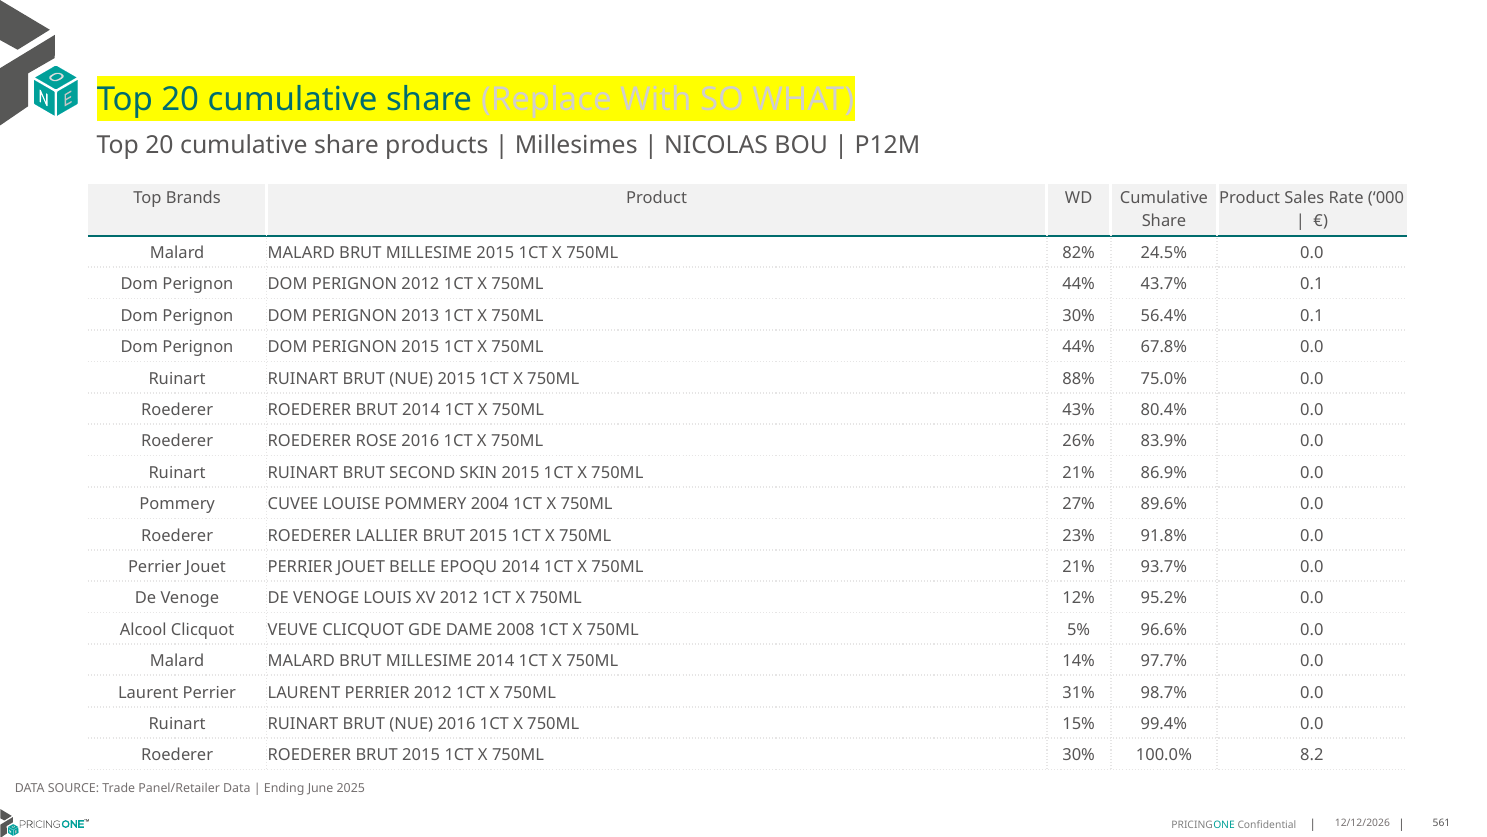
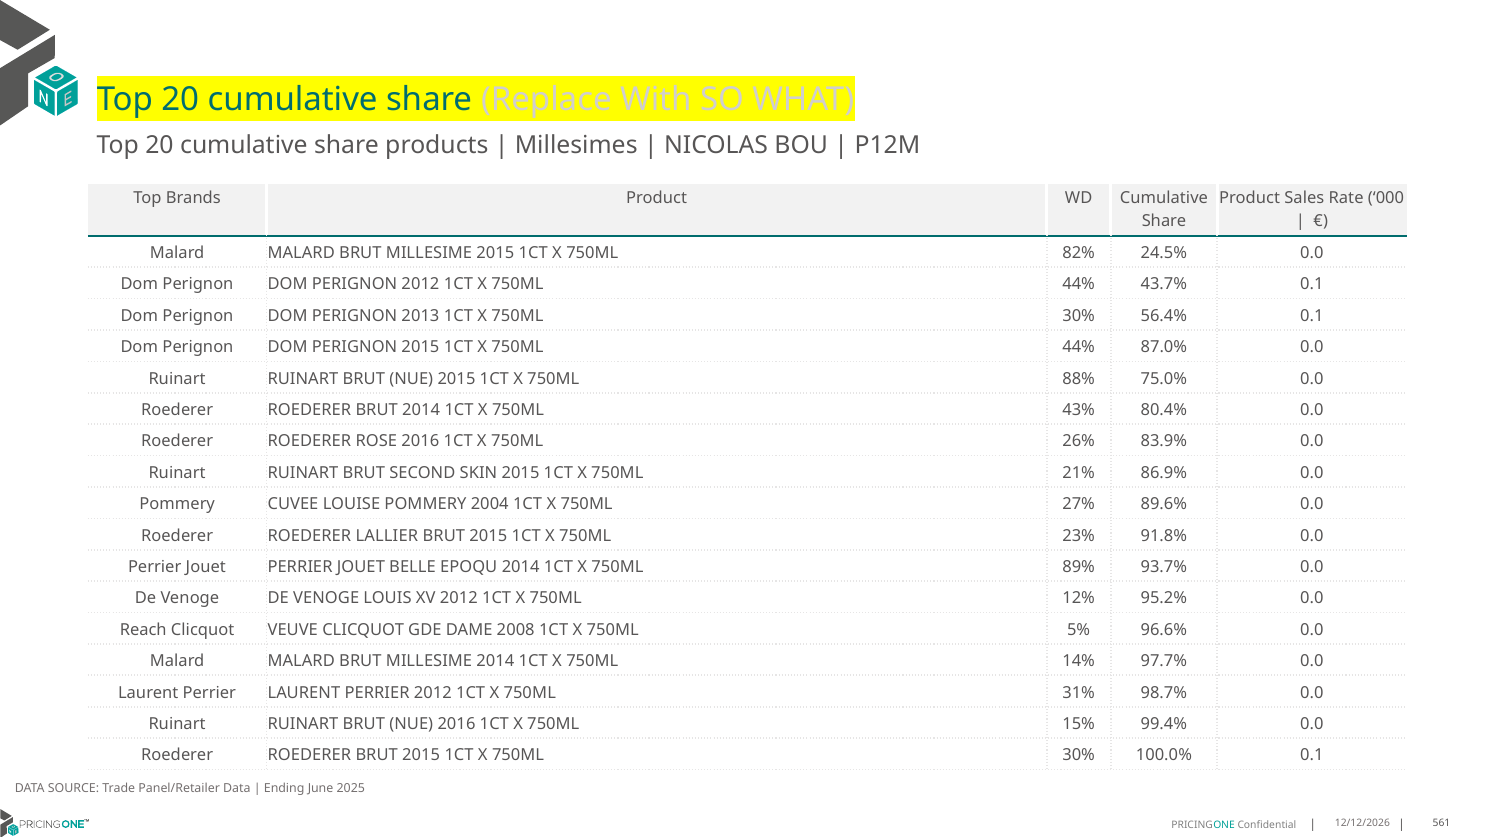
67.8%: 67.8% -> 87.0% (1164, 347)
21%: 21% -> 89% (1079, 567)
Alcool: Alcool -> Reach (143, 629)
100.0% 8.2: 8.2 -> 0.1 (1312, 755)
